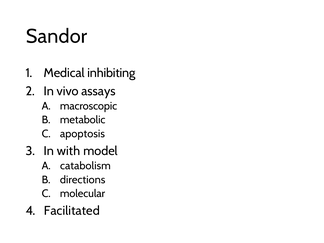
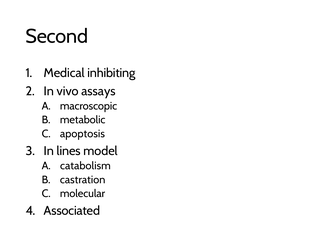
Sandor: Sandor -> Second (57, 36)
with: with -> lines (69, 151)
directions: directions -> castration (83, 180)
Facilitated: Facilitated -> Associated (72, 211)
